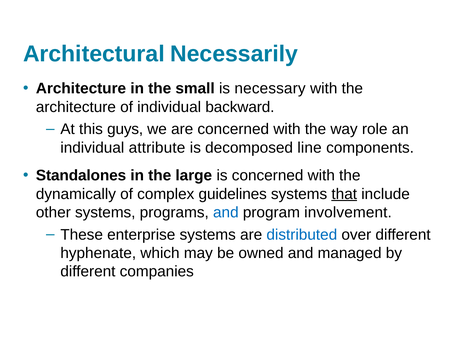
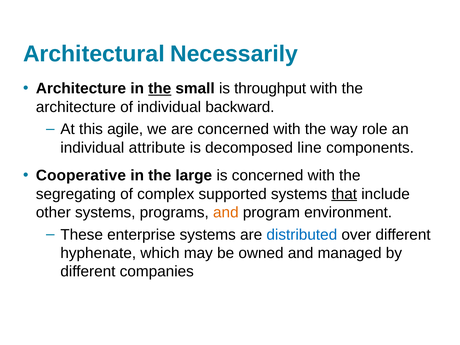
the underline: none -> present (160, 89)
necessary: necessary -> throughput (270, 89)
guys: guys -> agile (125, 129)
Standalones: Standalones -> Cooperative (81, 176)
dynamically: dynamically -> segregating (76, 194)
guidelines: guidelines -> supported (233, 194)
and colour: blue -> orange (226, 212)
involvement: involvement -> environment (348, 212)
